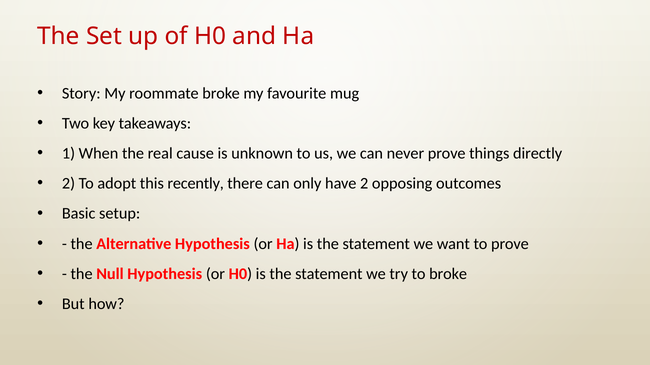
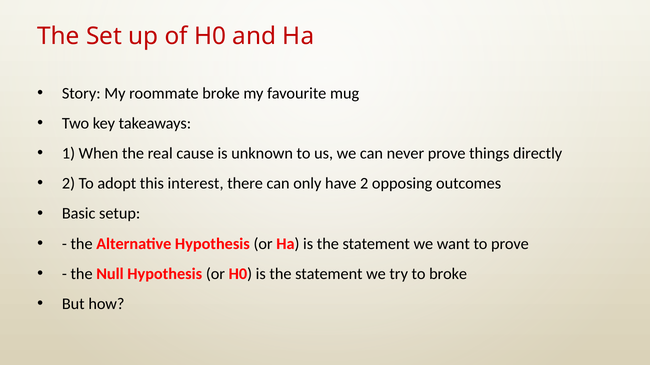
recently: recently -> interest (196, 184)
